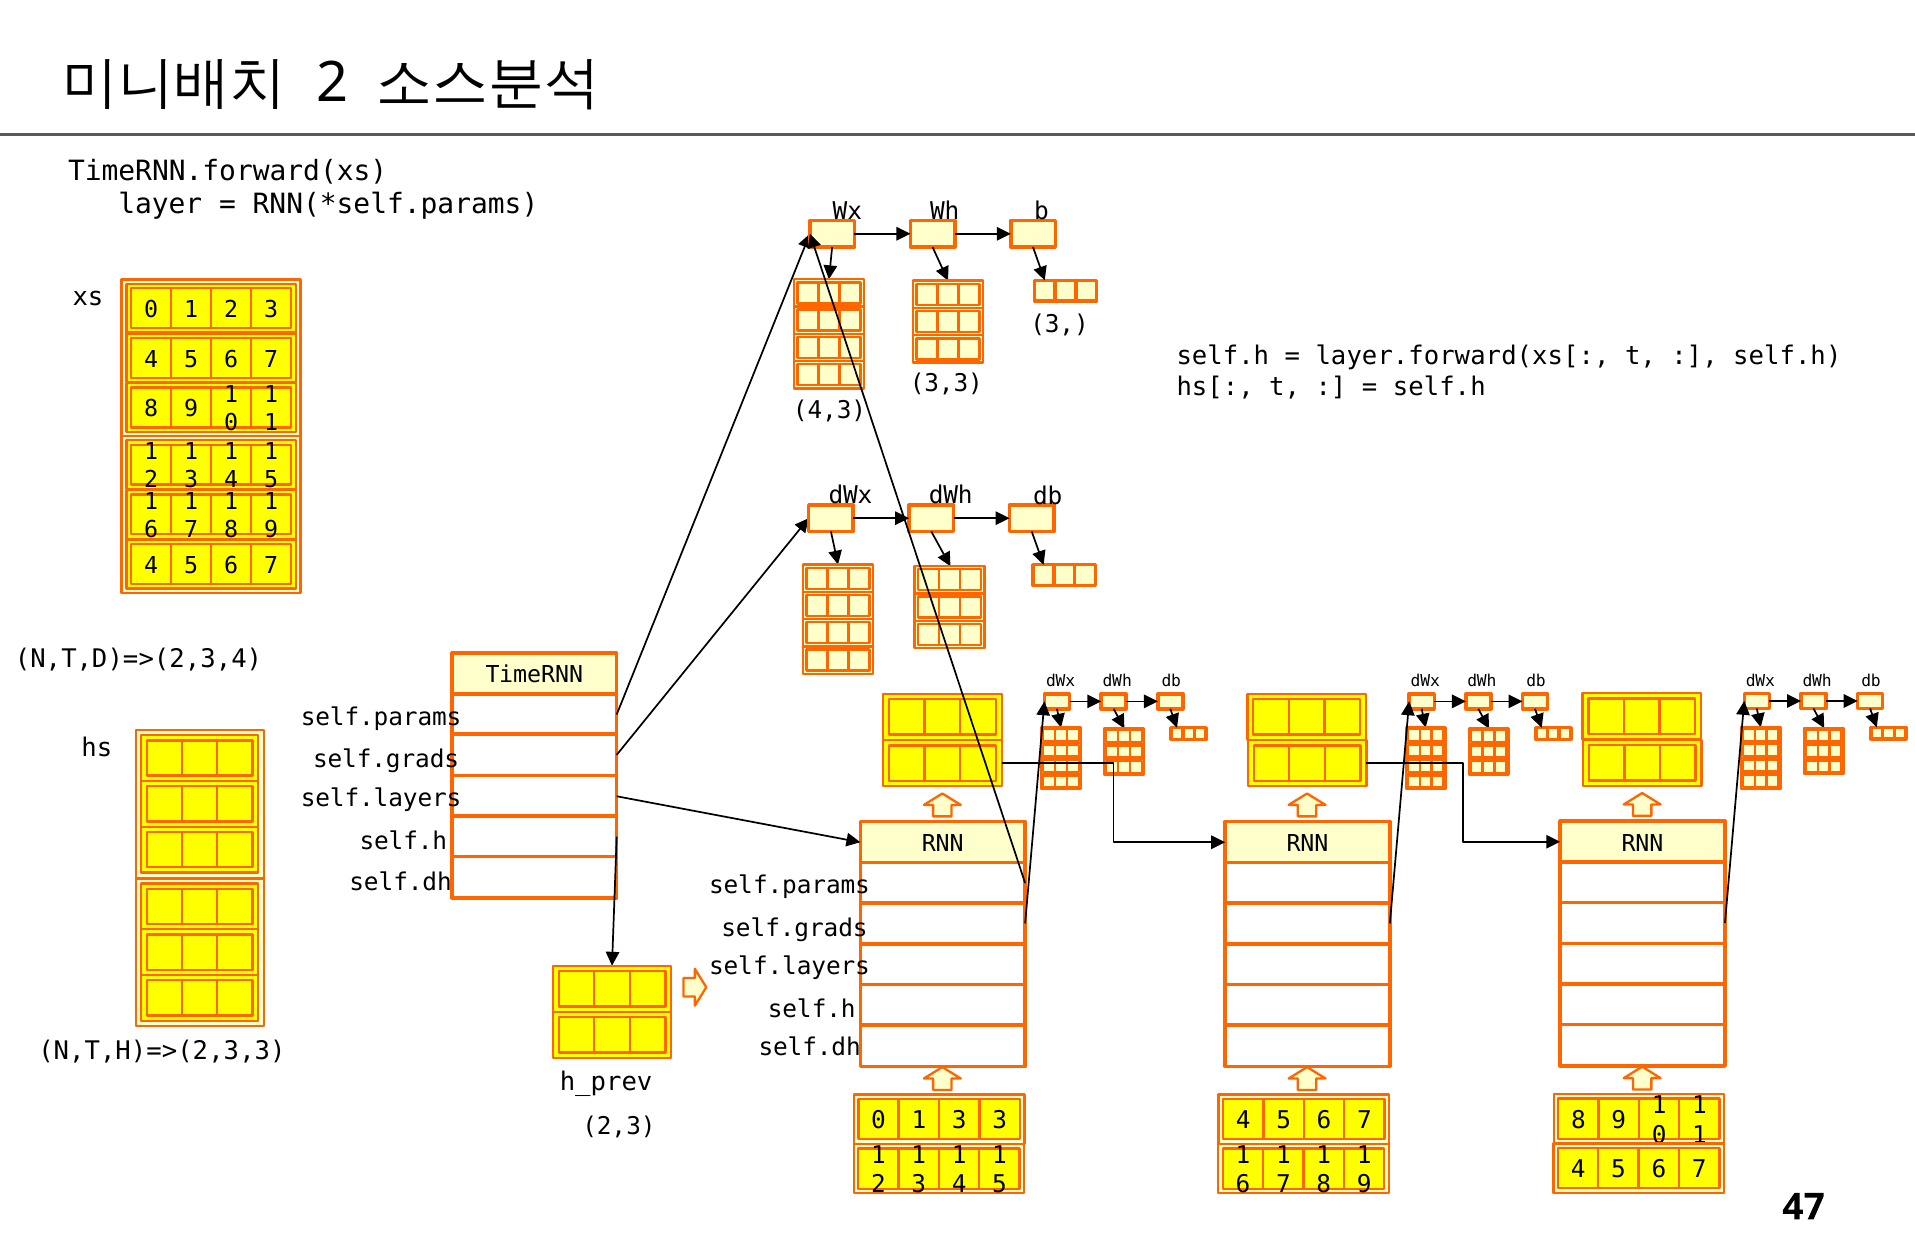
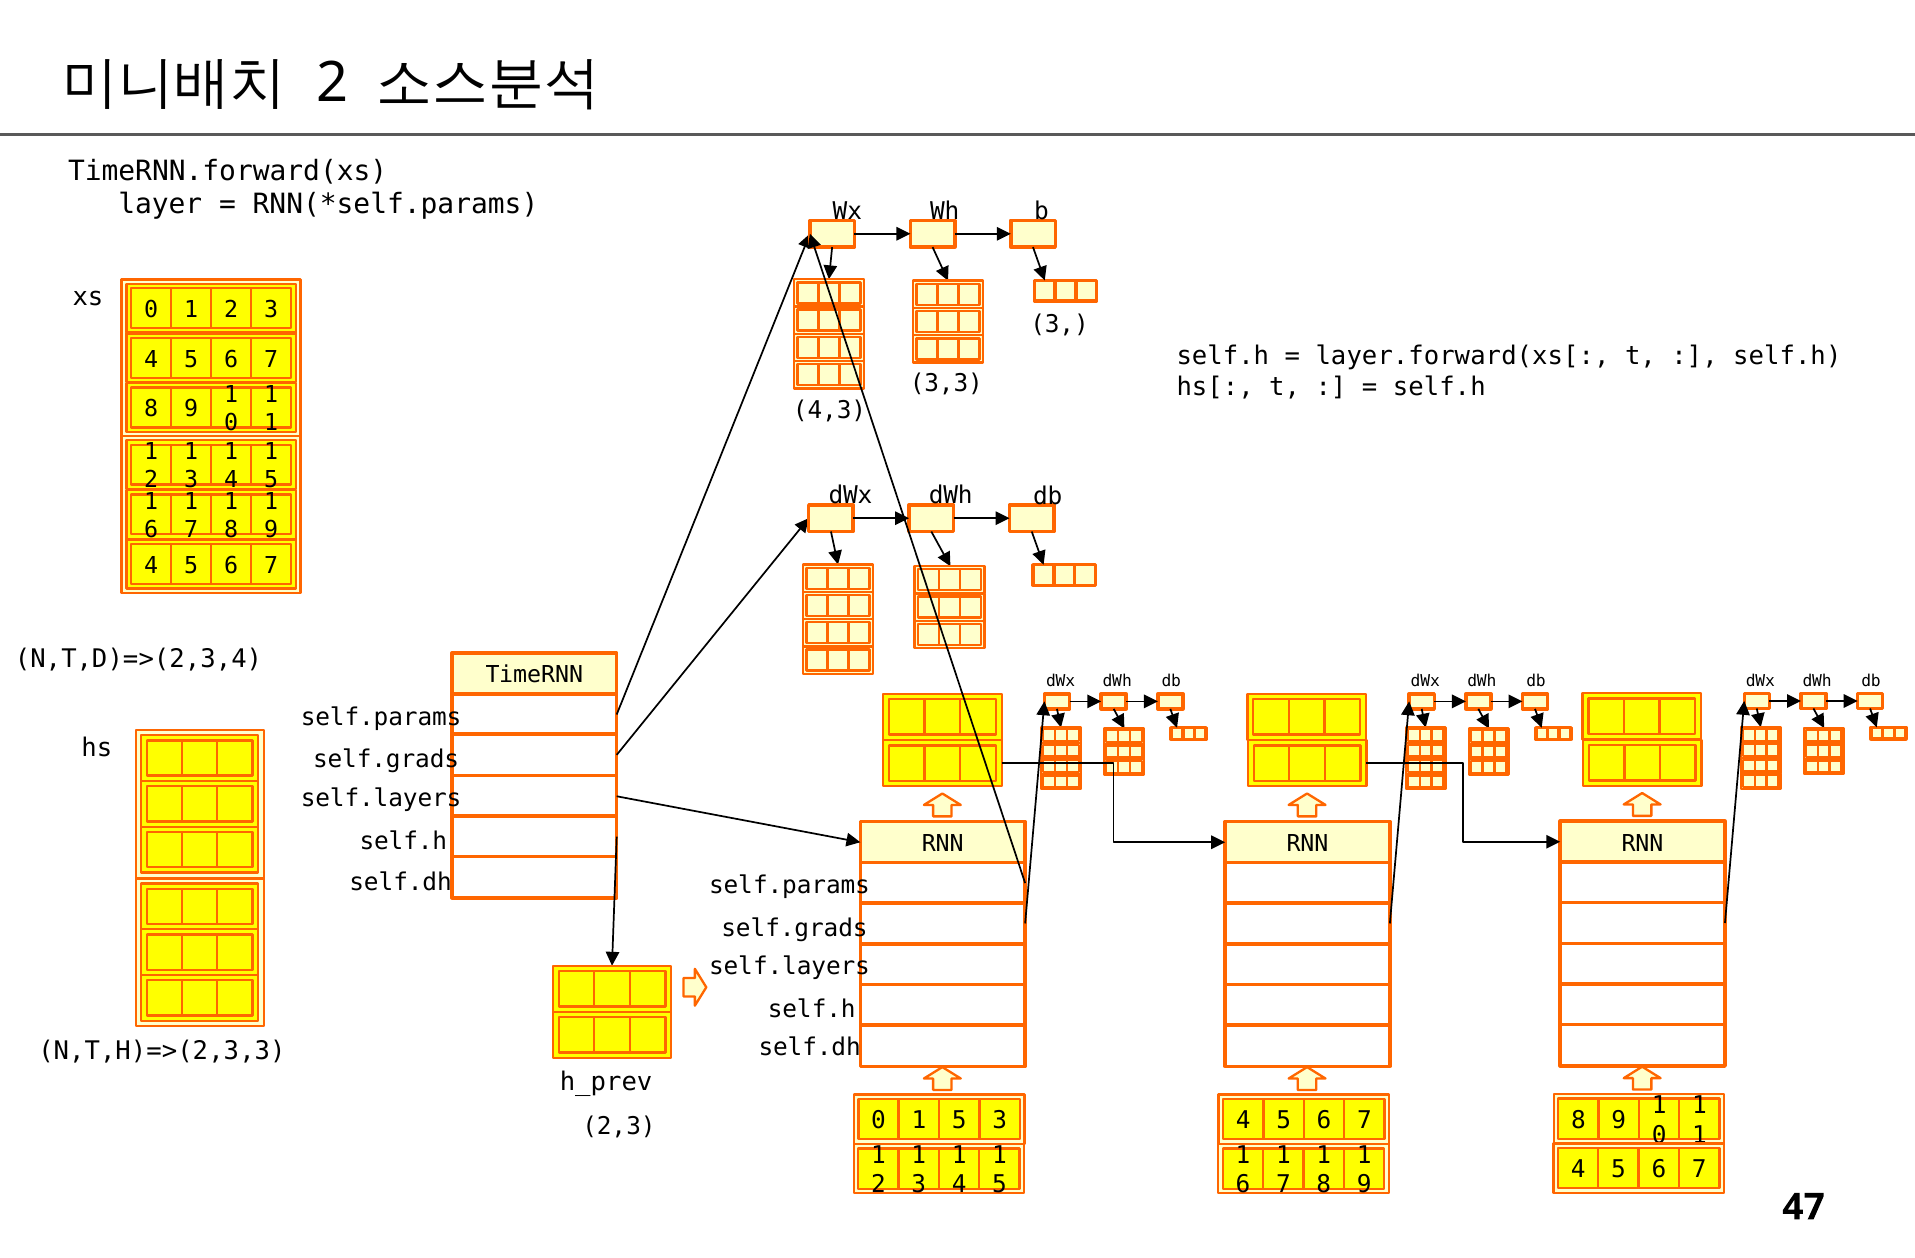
0 1 3: 3 -> 5 (959, 1121)
